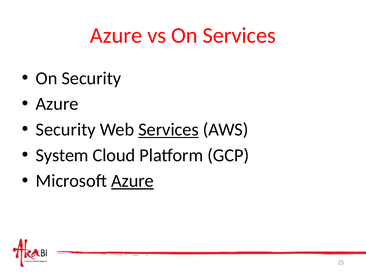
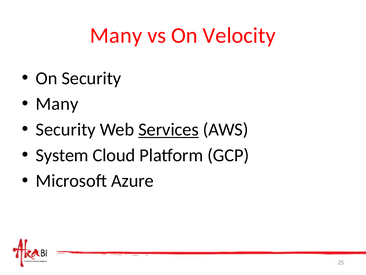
Azure: Azure -> Many (116, 35)
On Services: Services -> Velocity (239, 35)
Azure: Azure -> Many (57, 104)
Azure underline: present -> none (132, 181)
